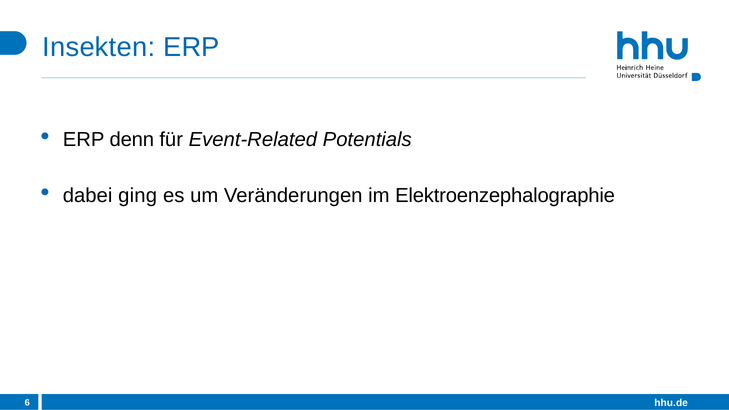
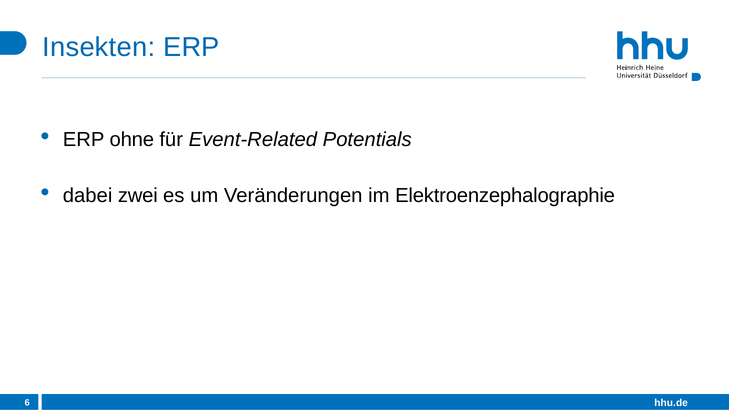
denn: denn -> ohne (132, 140)
ging: ging -> zwei (138, 196)
